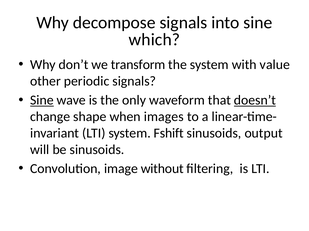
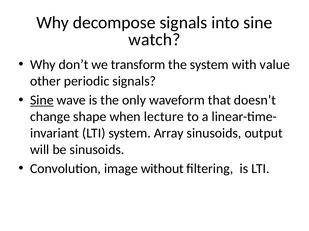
which: which -> watch (154, 40)
doesn’t underline: present -> none (255, 101)
images: images -> lecture (164, 117)
Fshift: Fshift -> Array (169, 134)
